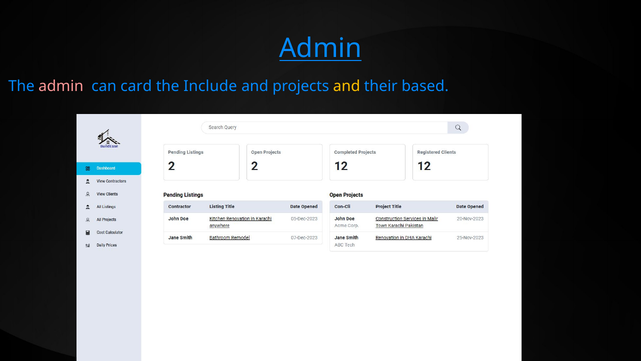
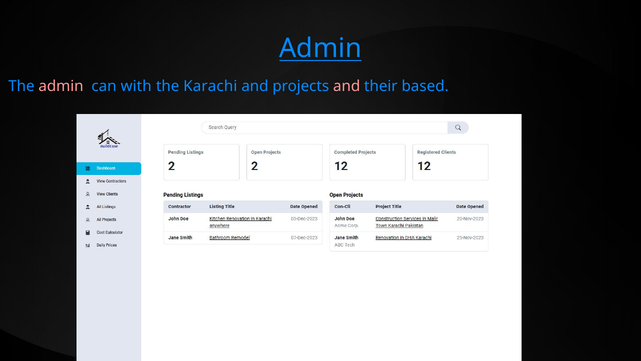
card: card -> with (136, 86)
Include: Include -> Karachi (210, 86)
and colour: yellow -> pink (347, 86)
